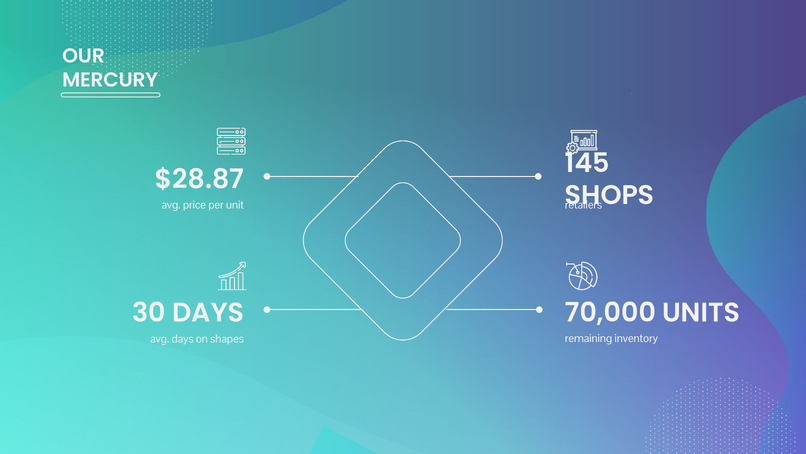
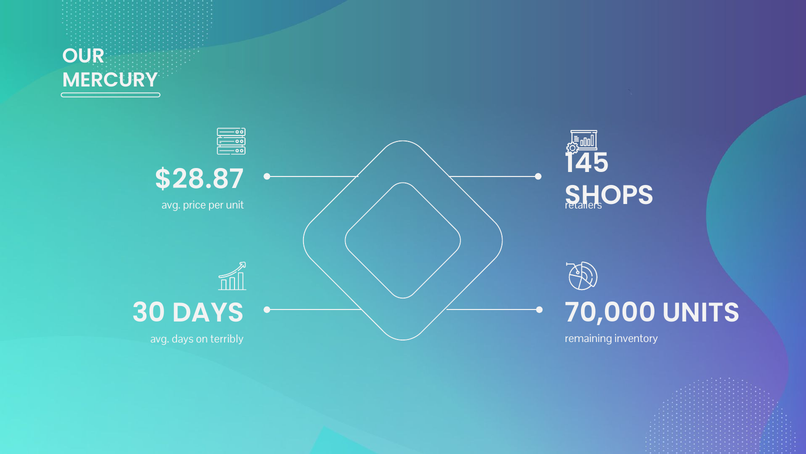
shapes: shapes -> terribly (227, 339)
